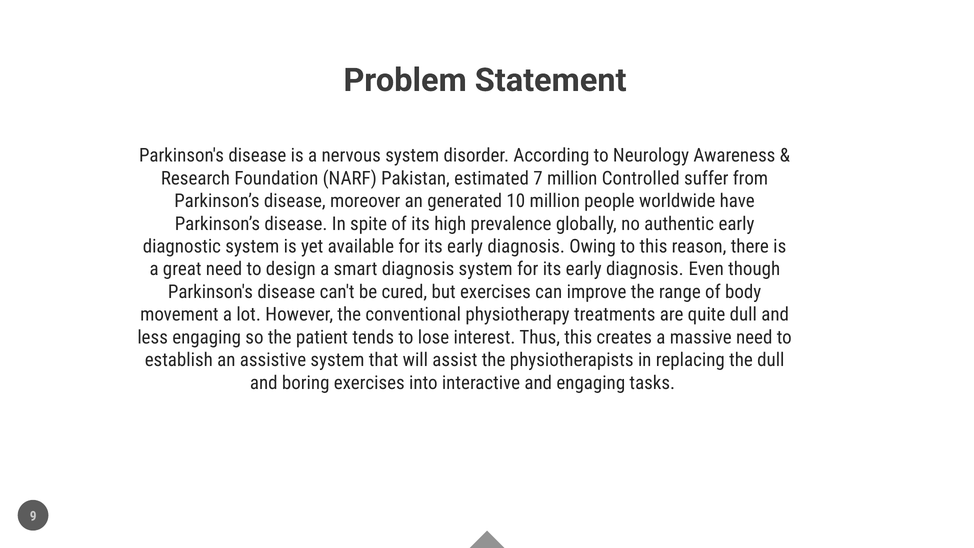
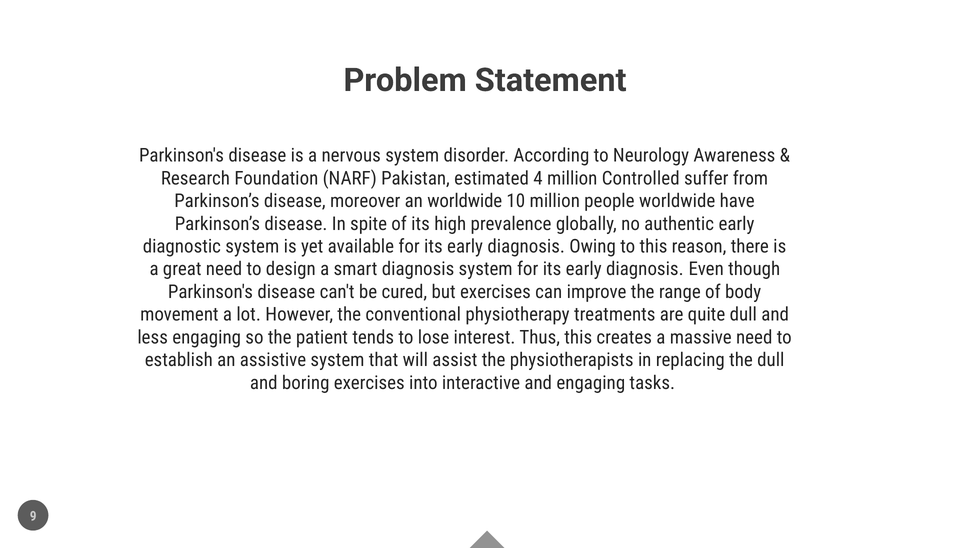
7: 7 -> 4 (538, 178)
an generated: generated -> worldwide (465, 201)
